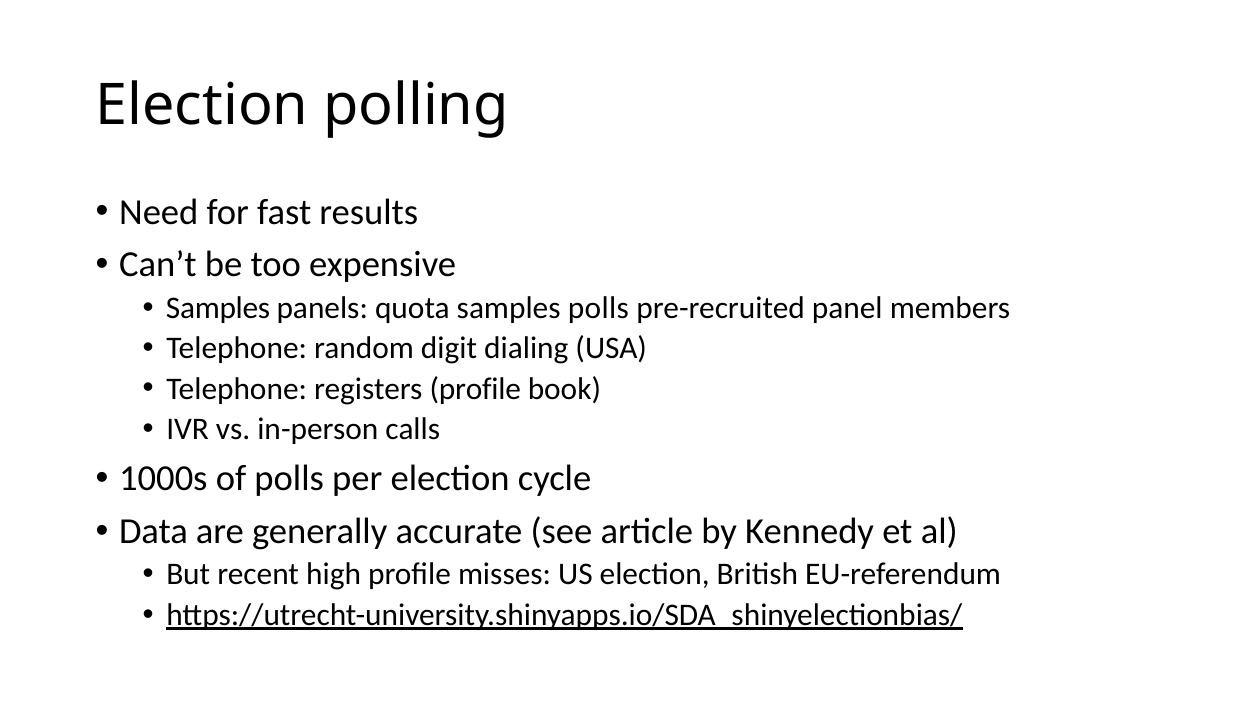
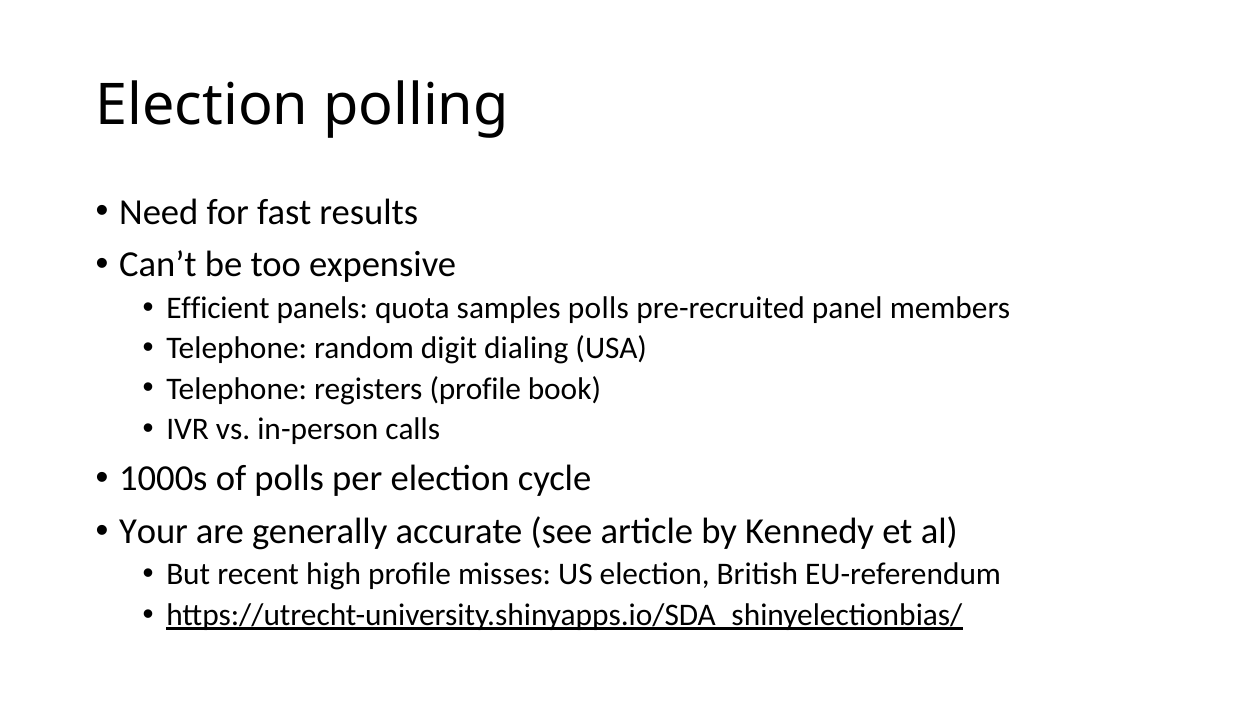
Samples: Samples -> Efficient (218, 308)
Data: Data -> Your (154, 531)
